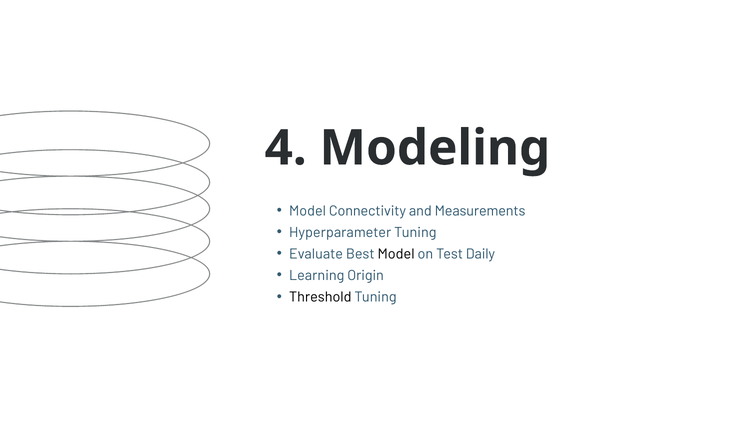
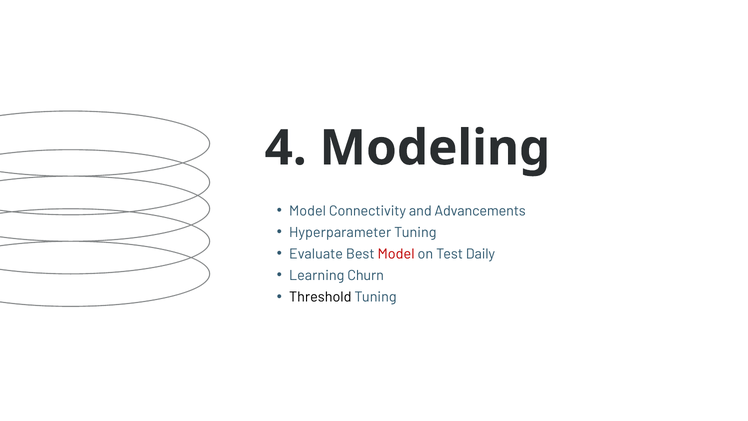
Measurements: Measurements -> Advancements (480, 211)
Model colour: black -> red (396, 254)
Origin: Origin -> Churn (366, 275)
